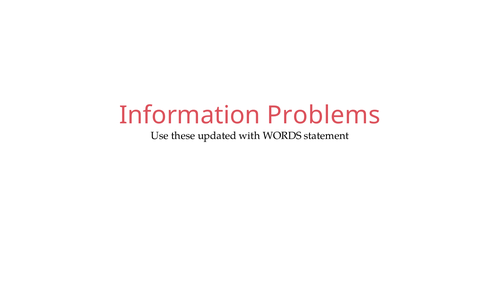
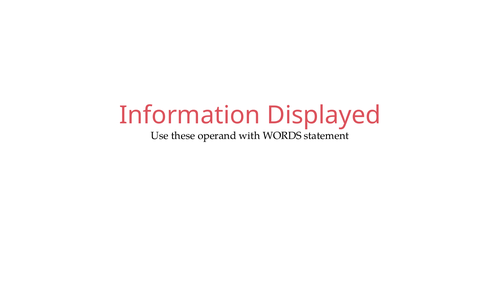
Problems: Problems -> Displayed (324, 115)
updated: updated -> operand (217, 136)
